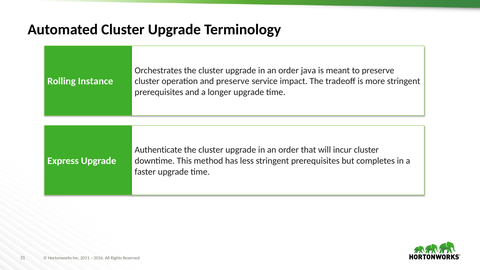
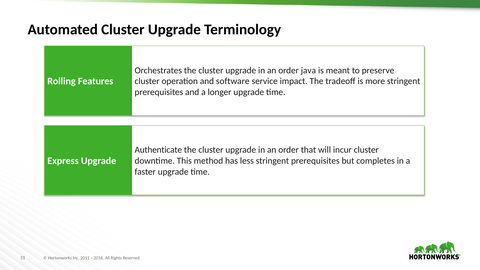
Instance: Instance -> Features (96, 81)
and preserve: preserve -> software (233, 81)
